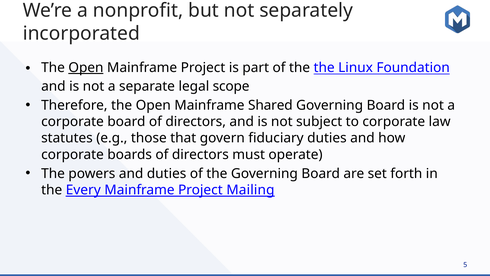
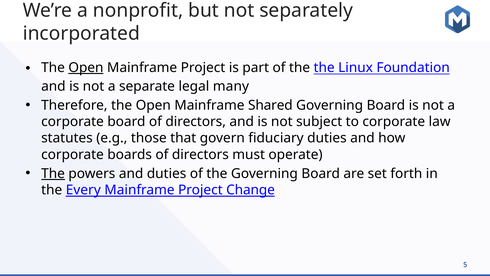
scope: scope -> many (231, 86)
The underline: none -> present (53, 173)
Mailing: Mailing -> Change (251, 190)
